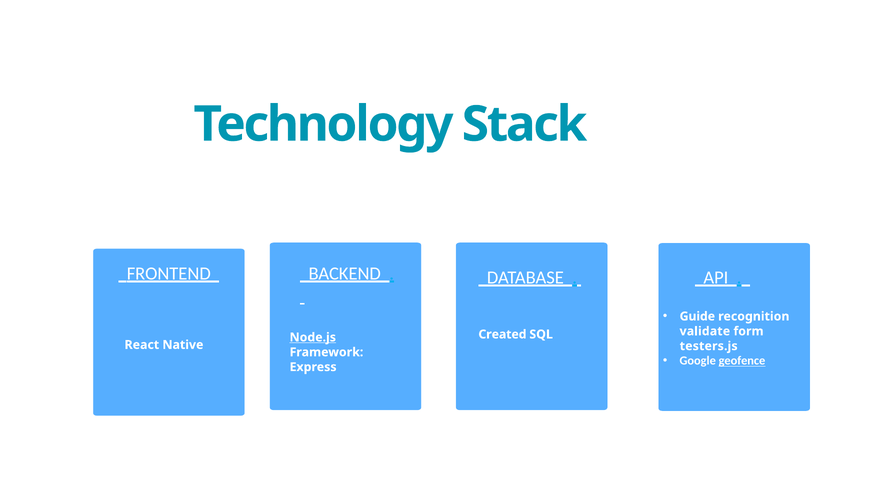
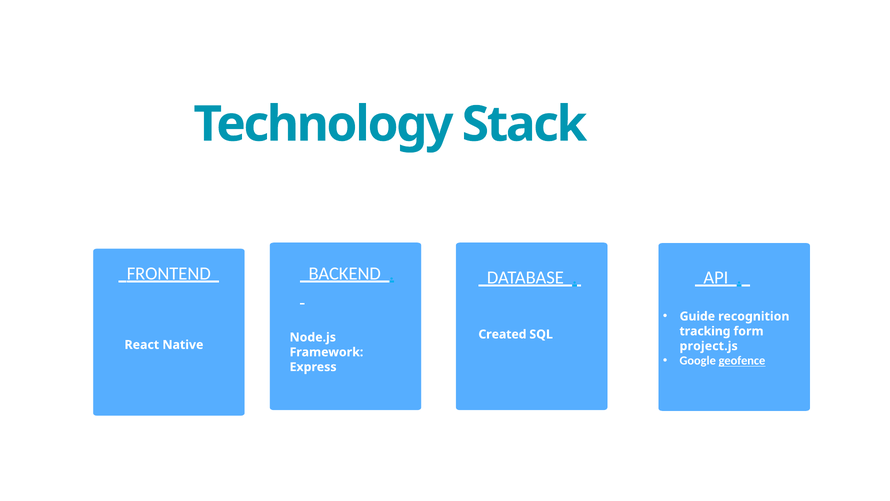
validate: validate -> tracking (705, 331)
Node.js underline: present -> none (313, 337)
testers.js: testers.js -> project.js (709, 346)
